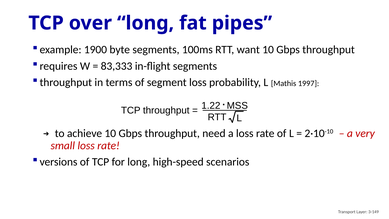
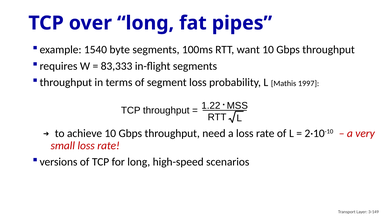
1900: 1900 -> 1540 (96, 50)
